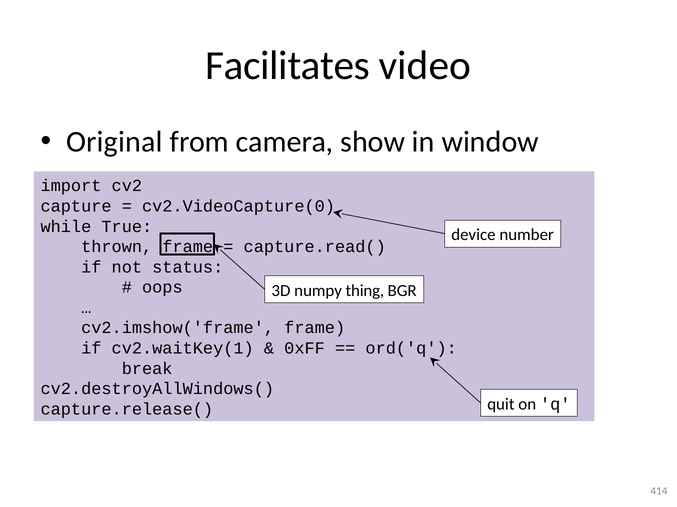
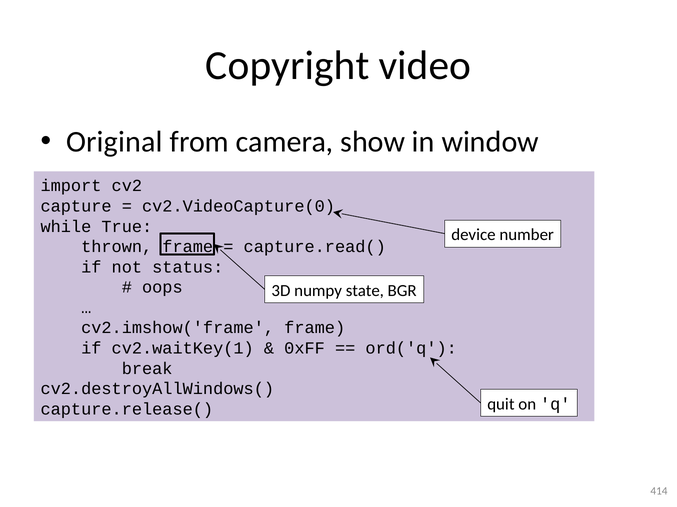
Facilitates: Facilitates -> Copyright (287, 66)
thing: thing -> state (365, 291)
